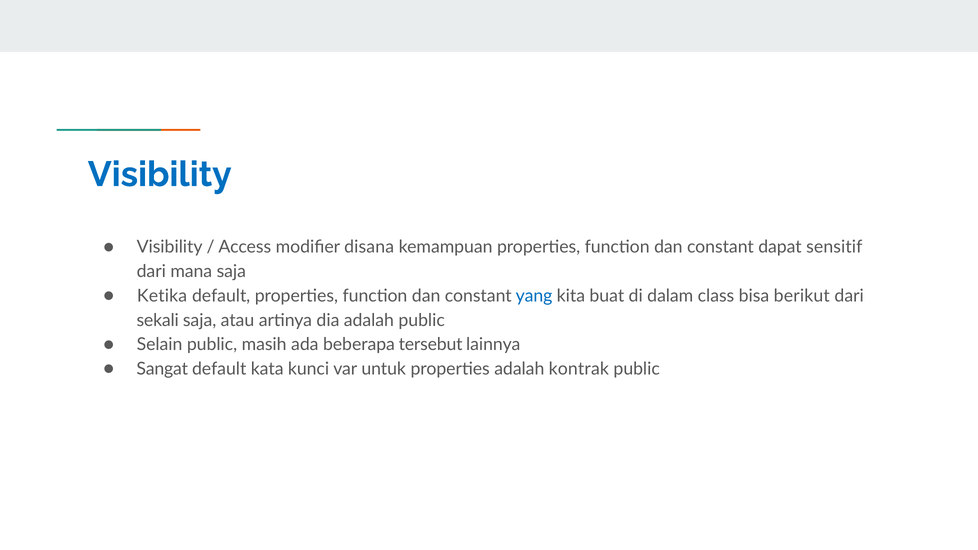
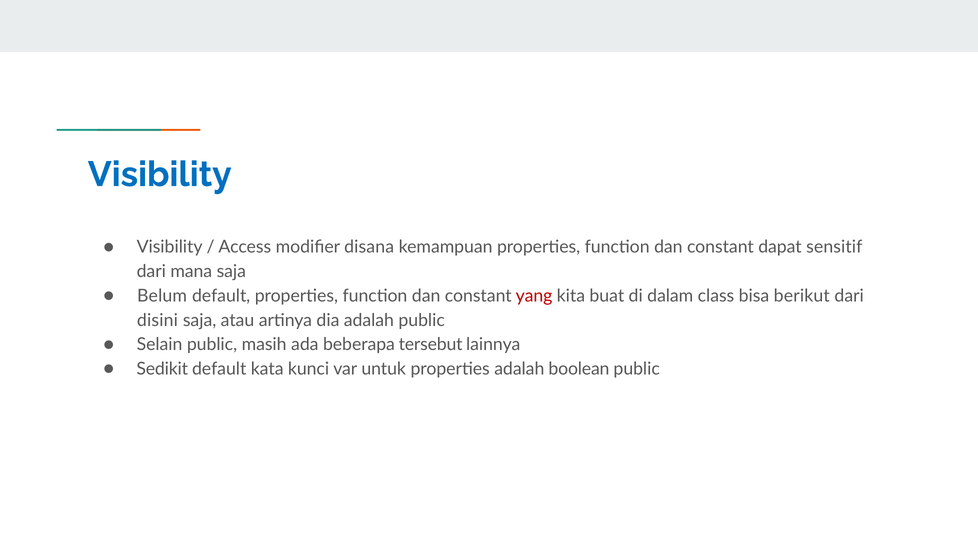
Ketika: Ketika -> Belum (162, 296)
yang colour: blue -> red (534, 296)
sekali: sekali -> disini (157, 320)
Sangat: Sangat -> Sedikit (162, 369)
kontrak: kontrak -> boolean (579, 369)
